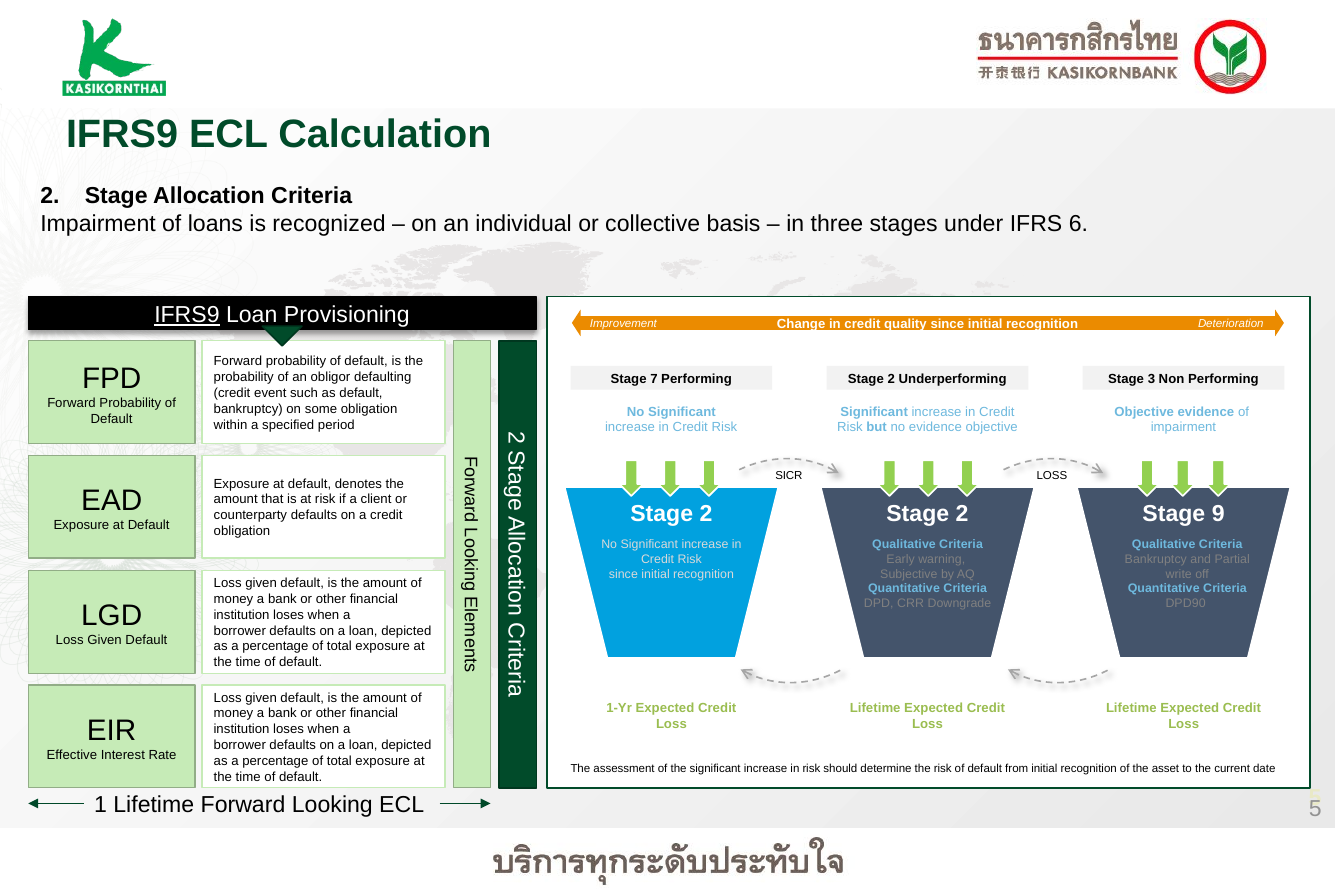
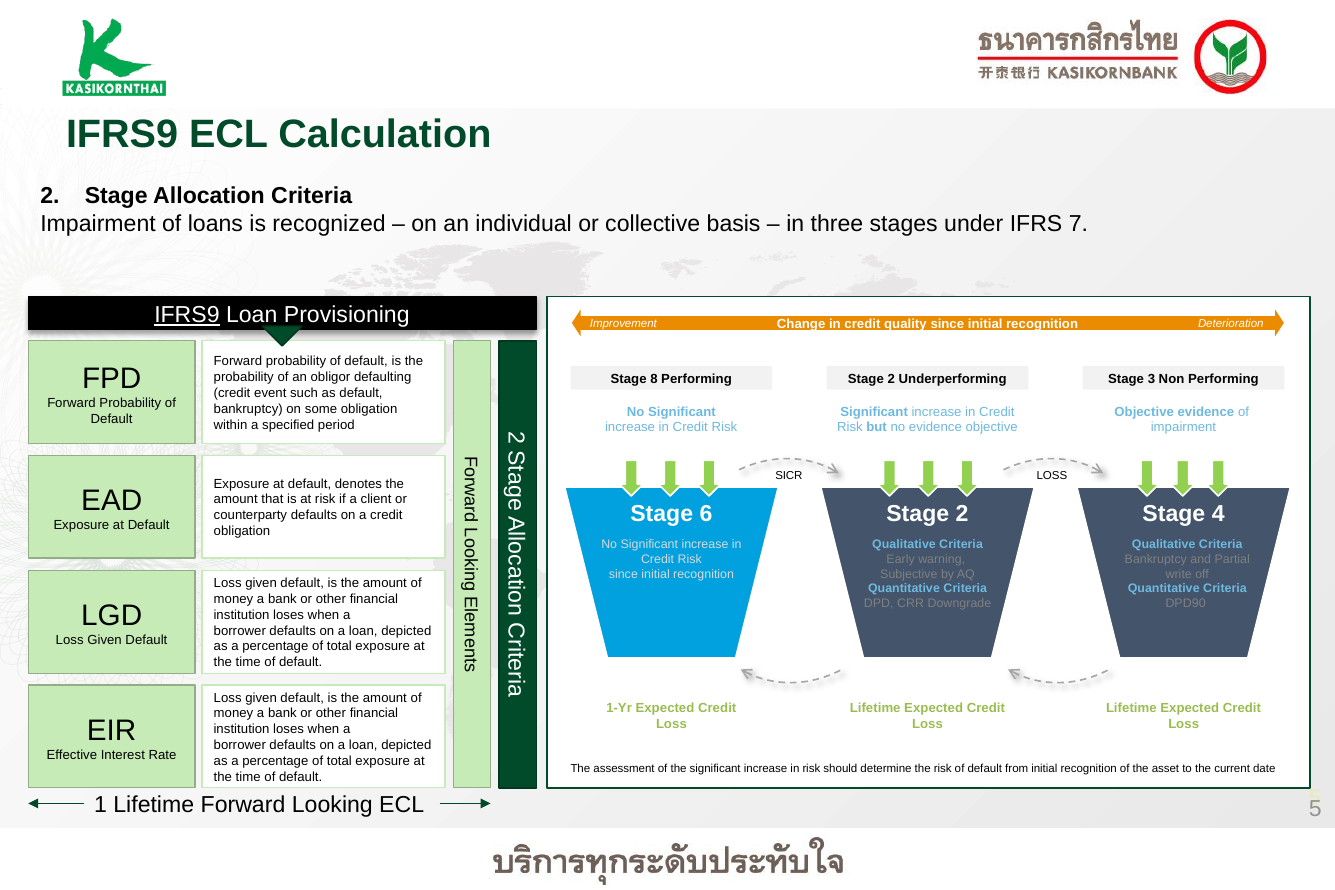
6: 6 -> 7 (1078, 224)
7: 7 -> 8 (654, 379)
2: 2 -> 6 (706, 514)
9: 9 -> 4 (1218, 514)
